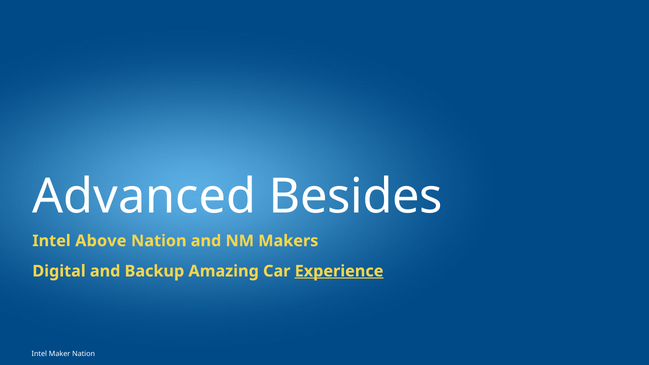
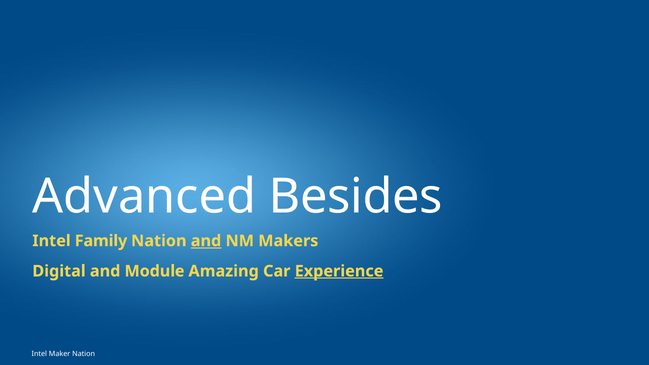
Above: Above -> Family (101, 241)
and underline: none -> present (206, 241)
Backup: Backup -> Module (154, 271)
